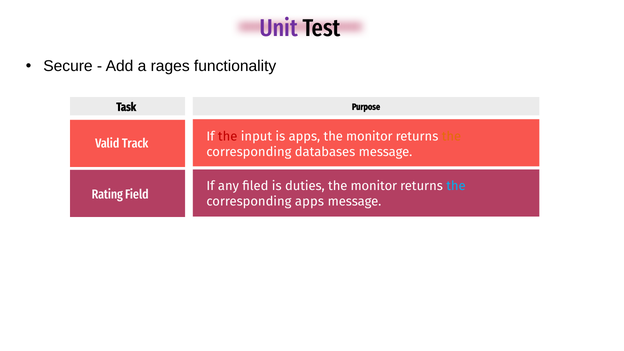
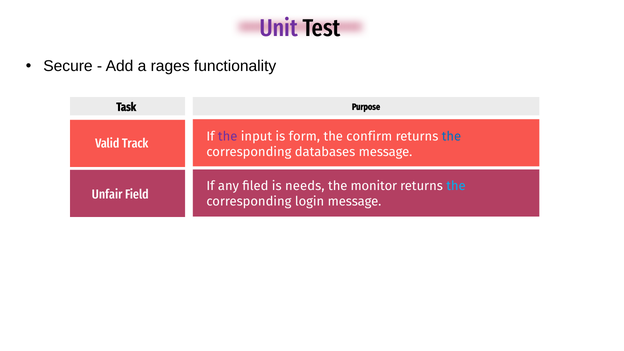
the colour: red -> purple (228, 137)
is apps: apps -> form (304, 137)
monitor: monitor -> confirm (369, 137)
the colour: orange -> blue (451, 137)
duties: duties -> needs (305, 186)
Rating: Rating -> Unfair (107, 194)
corresponding apps: apps -> login (310, 202)
